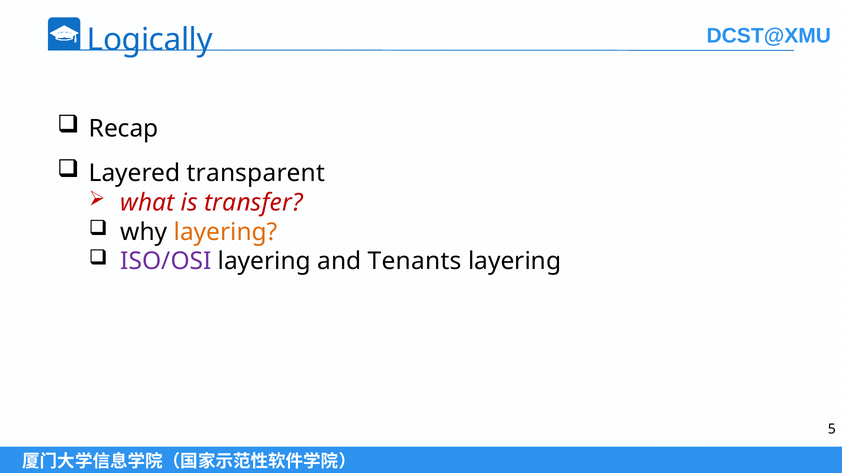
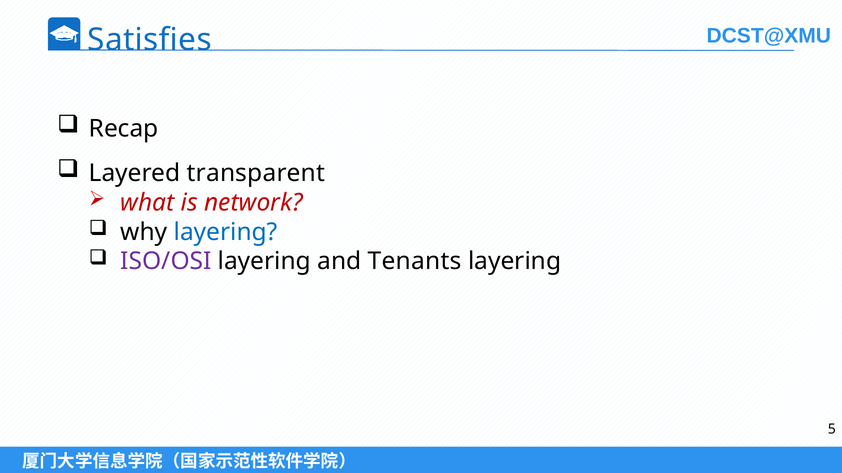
Logically: Logically -> Satisfies (150, 40)
transfer: transfer -> network (254, 203)
layering colour: orange -> blue (226, 232)
